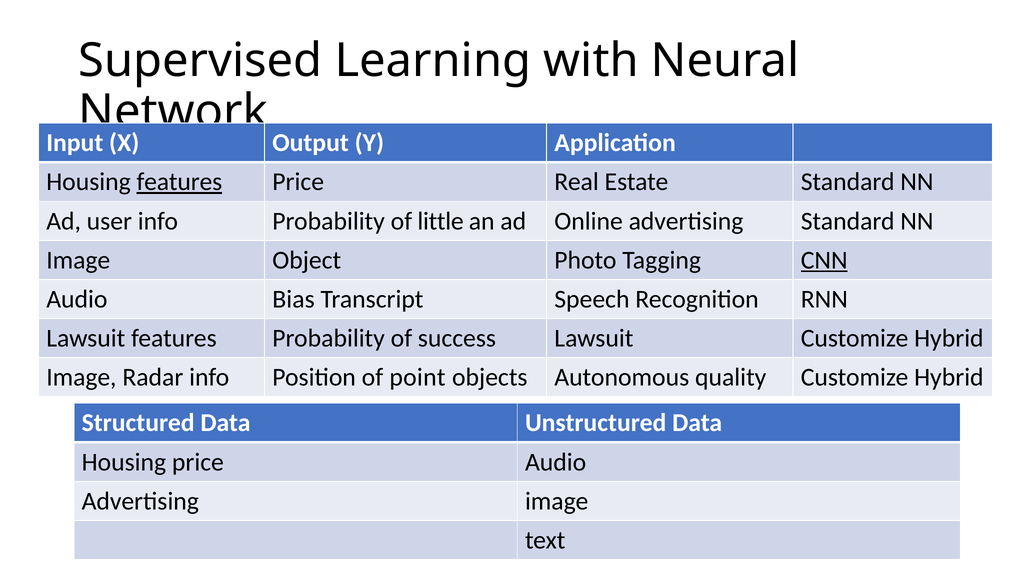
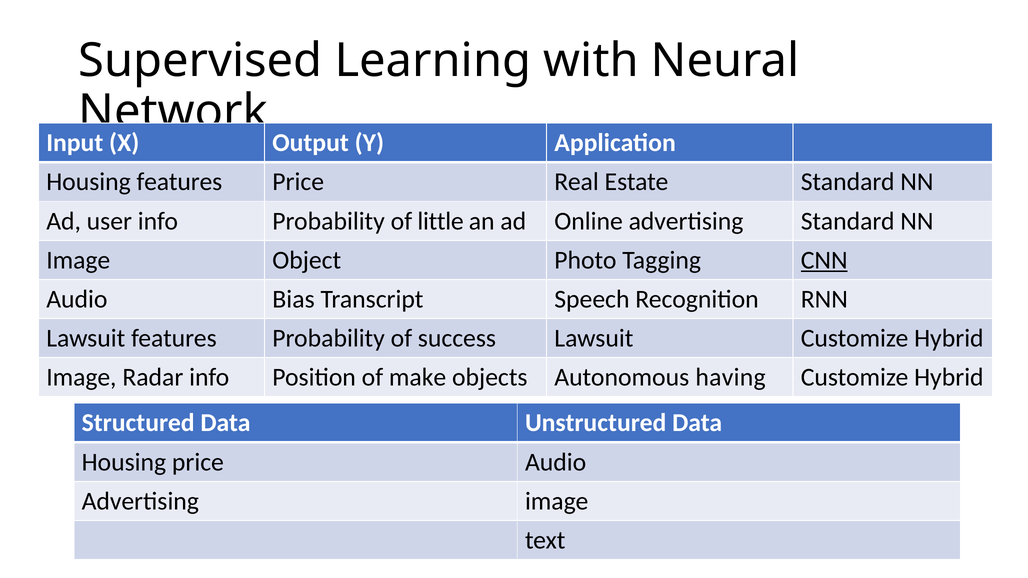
features underline: present -> none (179, 182)
point: point -> make (418, 377)
quality: quality -> having (731, 377)
